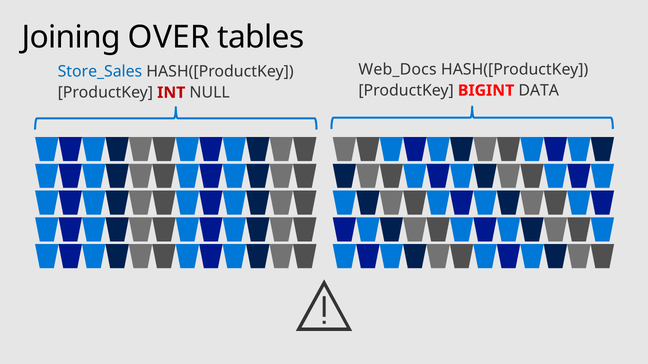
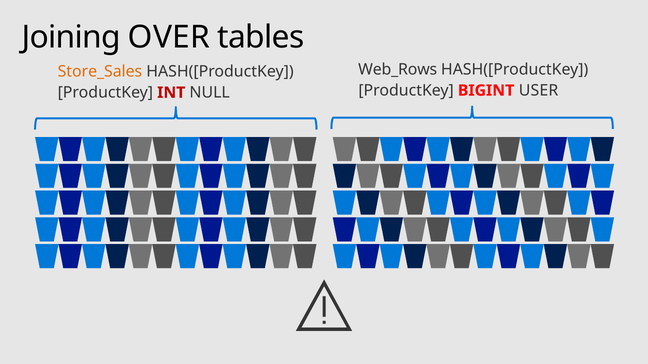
Web_Docs: Web_Docs -> Web_Rows (398, 69)
Store_Sales colour: blue -> orange (100, 72)
DATA: DATA -> USER (539, 91)
